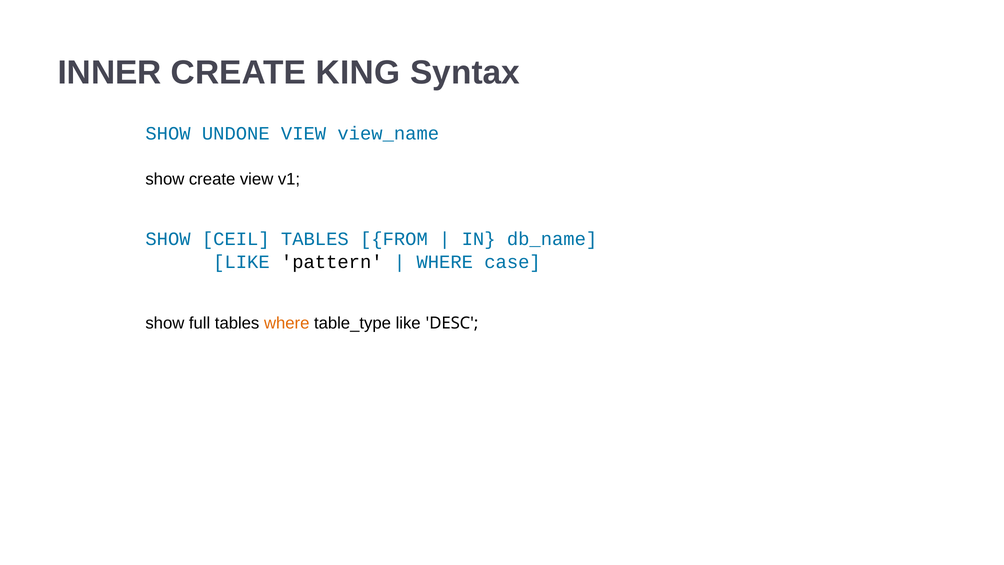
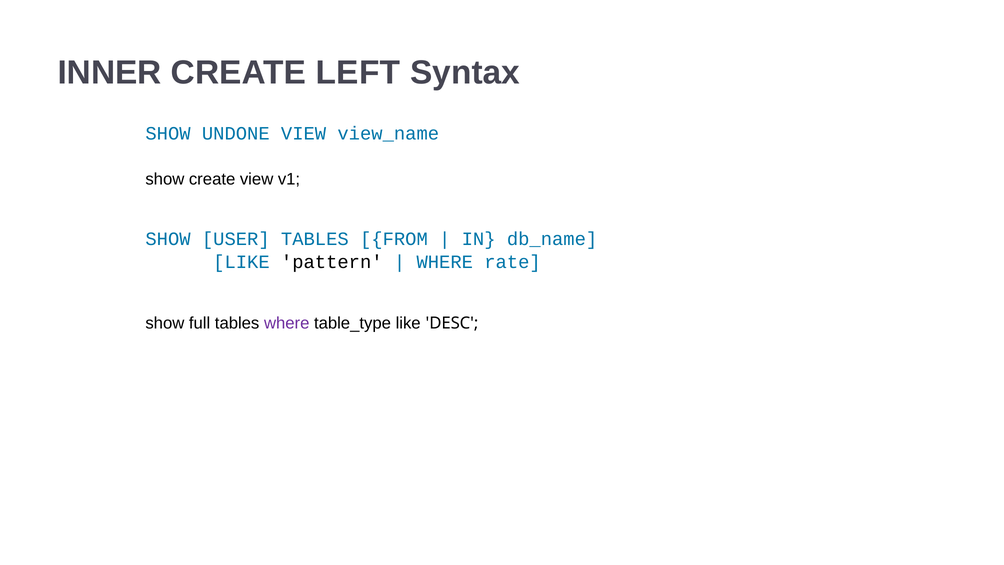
KING: KING -> LEFT (358, 73)
CEIL: CEIL -> USER (236, 239)
case: case -> rate (513, 262)
where colour: orange -> purple (287, 323)
